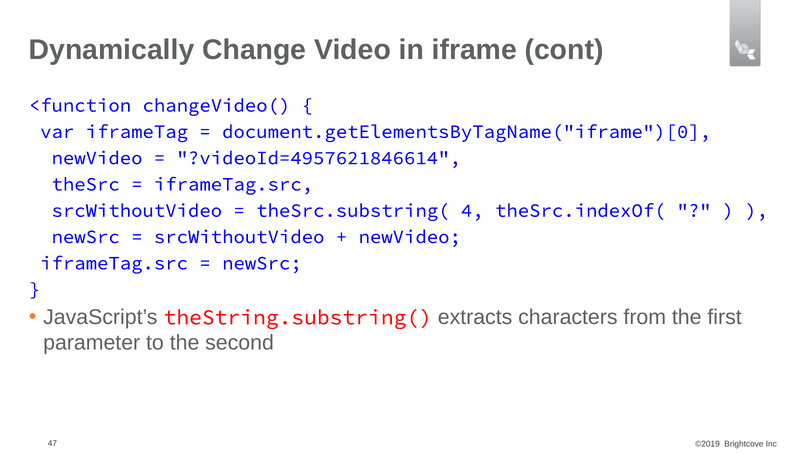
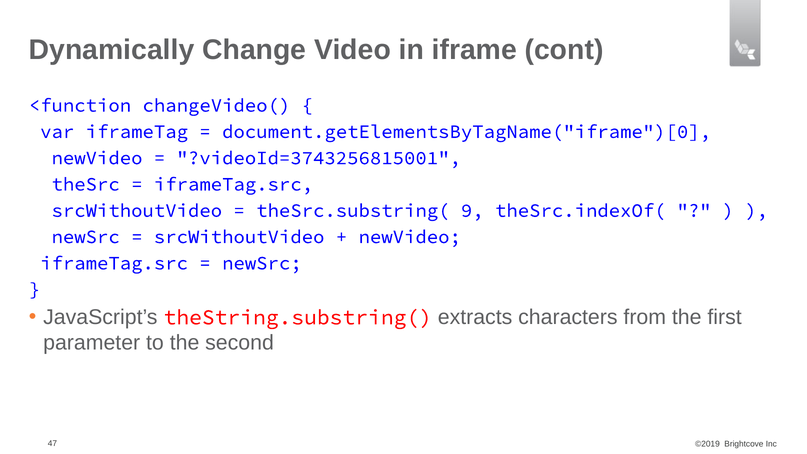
?videoId=4957621846614: ?videoId=4957621846614 -> ?videoId=3743256815001 (319, 158)
4: 4 -> 9 (472, 210)
